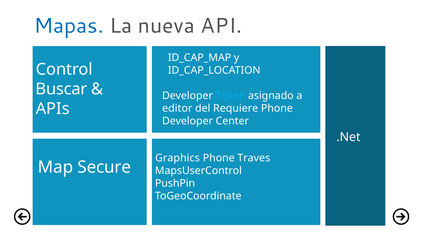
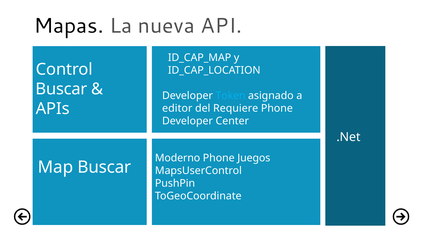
Mapas colour: blue -> black (69, 26)
Graphics: Graphics -> Moderno (178, 158)
Traves: Traves -> Juegos (254, 158)
Map Secure: Secure -> Buscar (104, 167)
